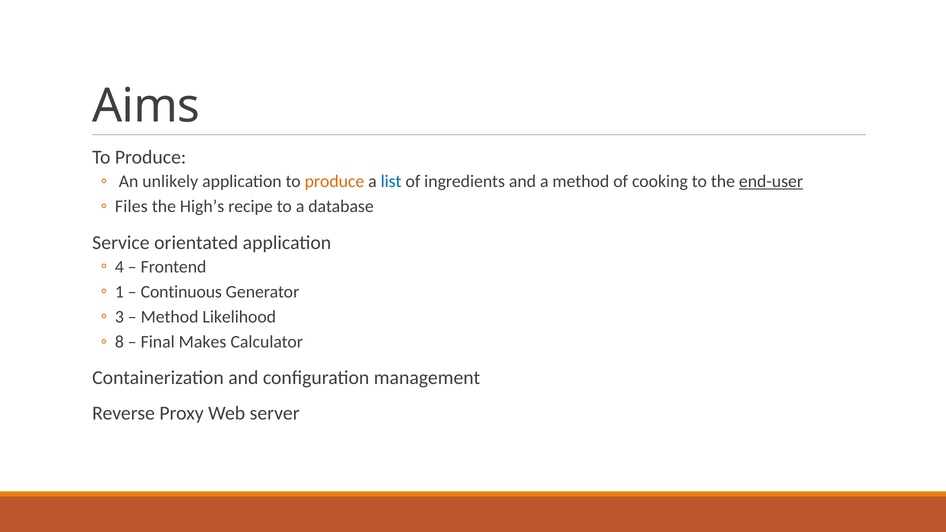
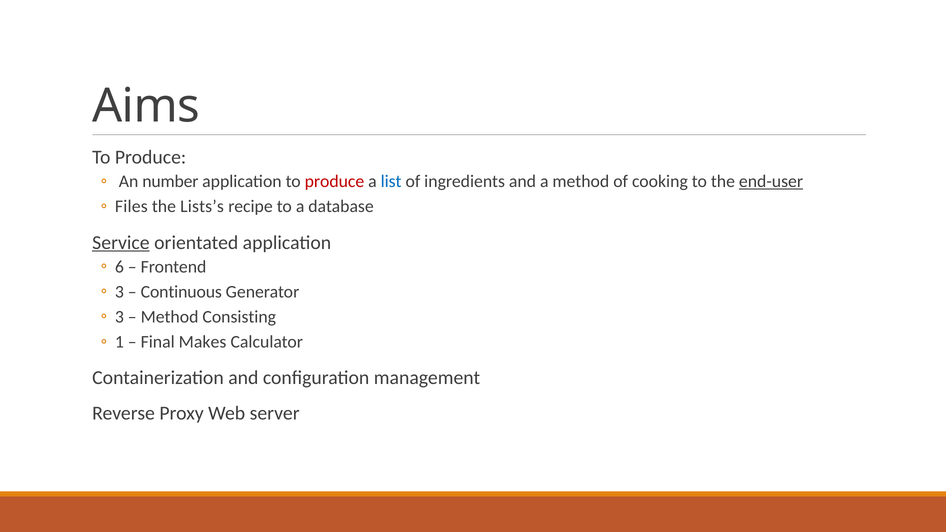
unlikely: unlikely -> number (170, 182)
produce colour: orange -> red (334, 182)
High’s: High’s -> Lists’s (202, 207)
Service underline: none -> present (121, 243)
4: 4 -> 6 (119, 267)
1: 1 -> 3 (119, 292)
Likelihood: Likelihood -> Consisting (239, 317)
8: 8 -> 1 (119, 342)
